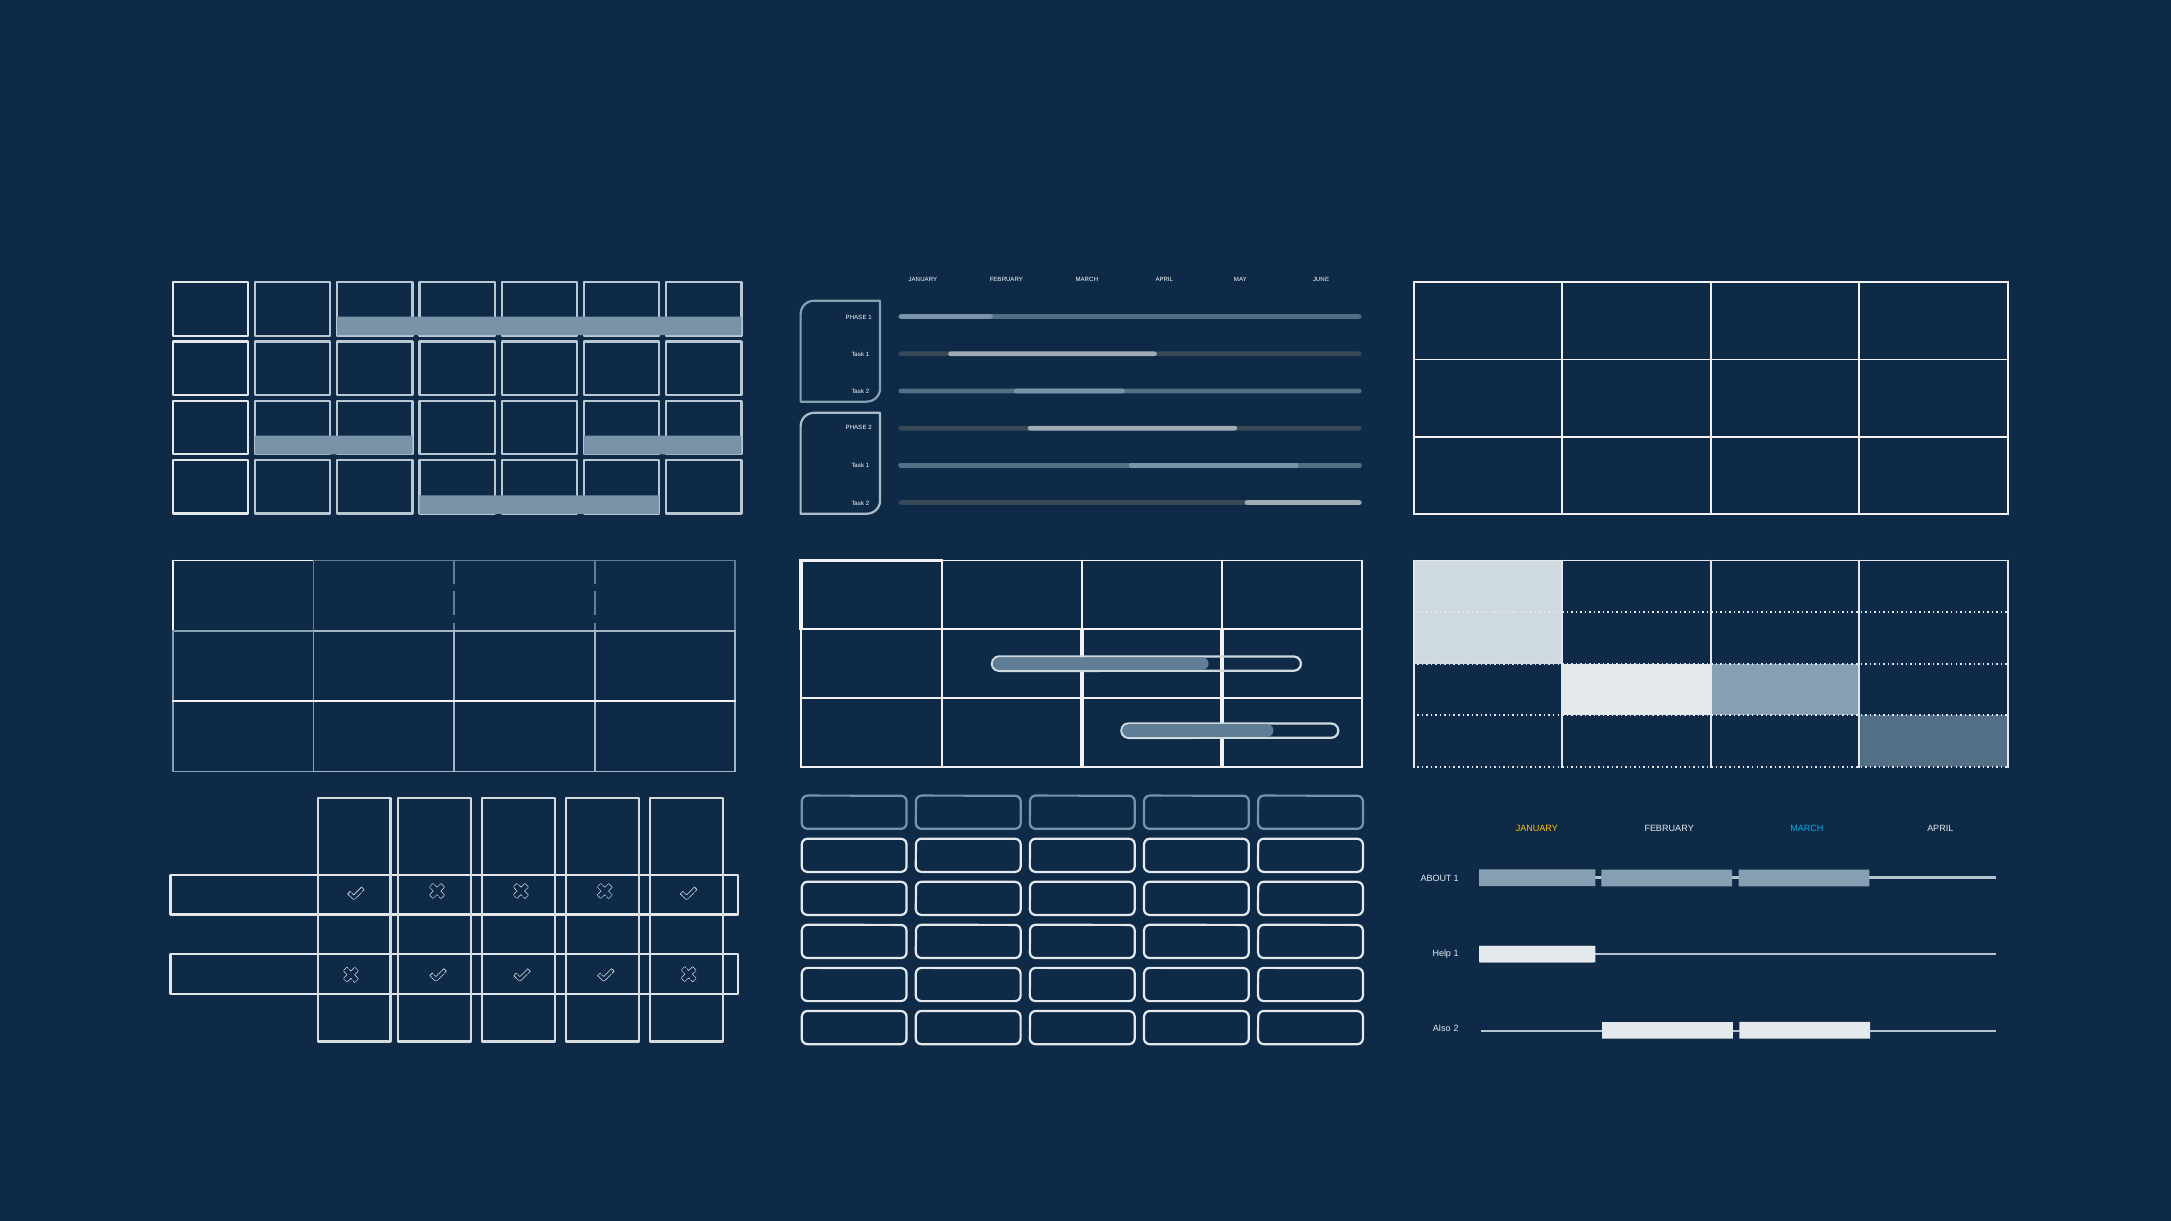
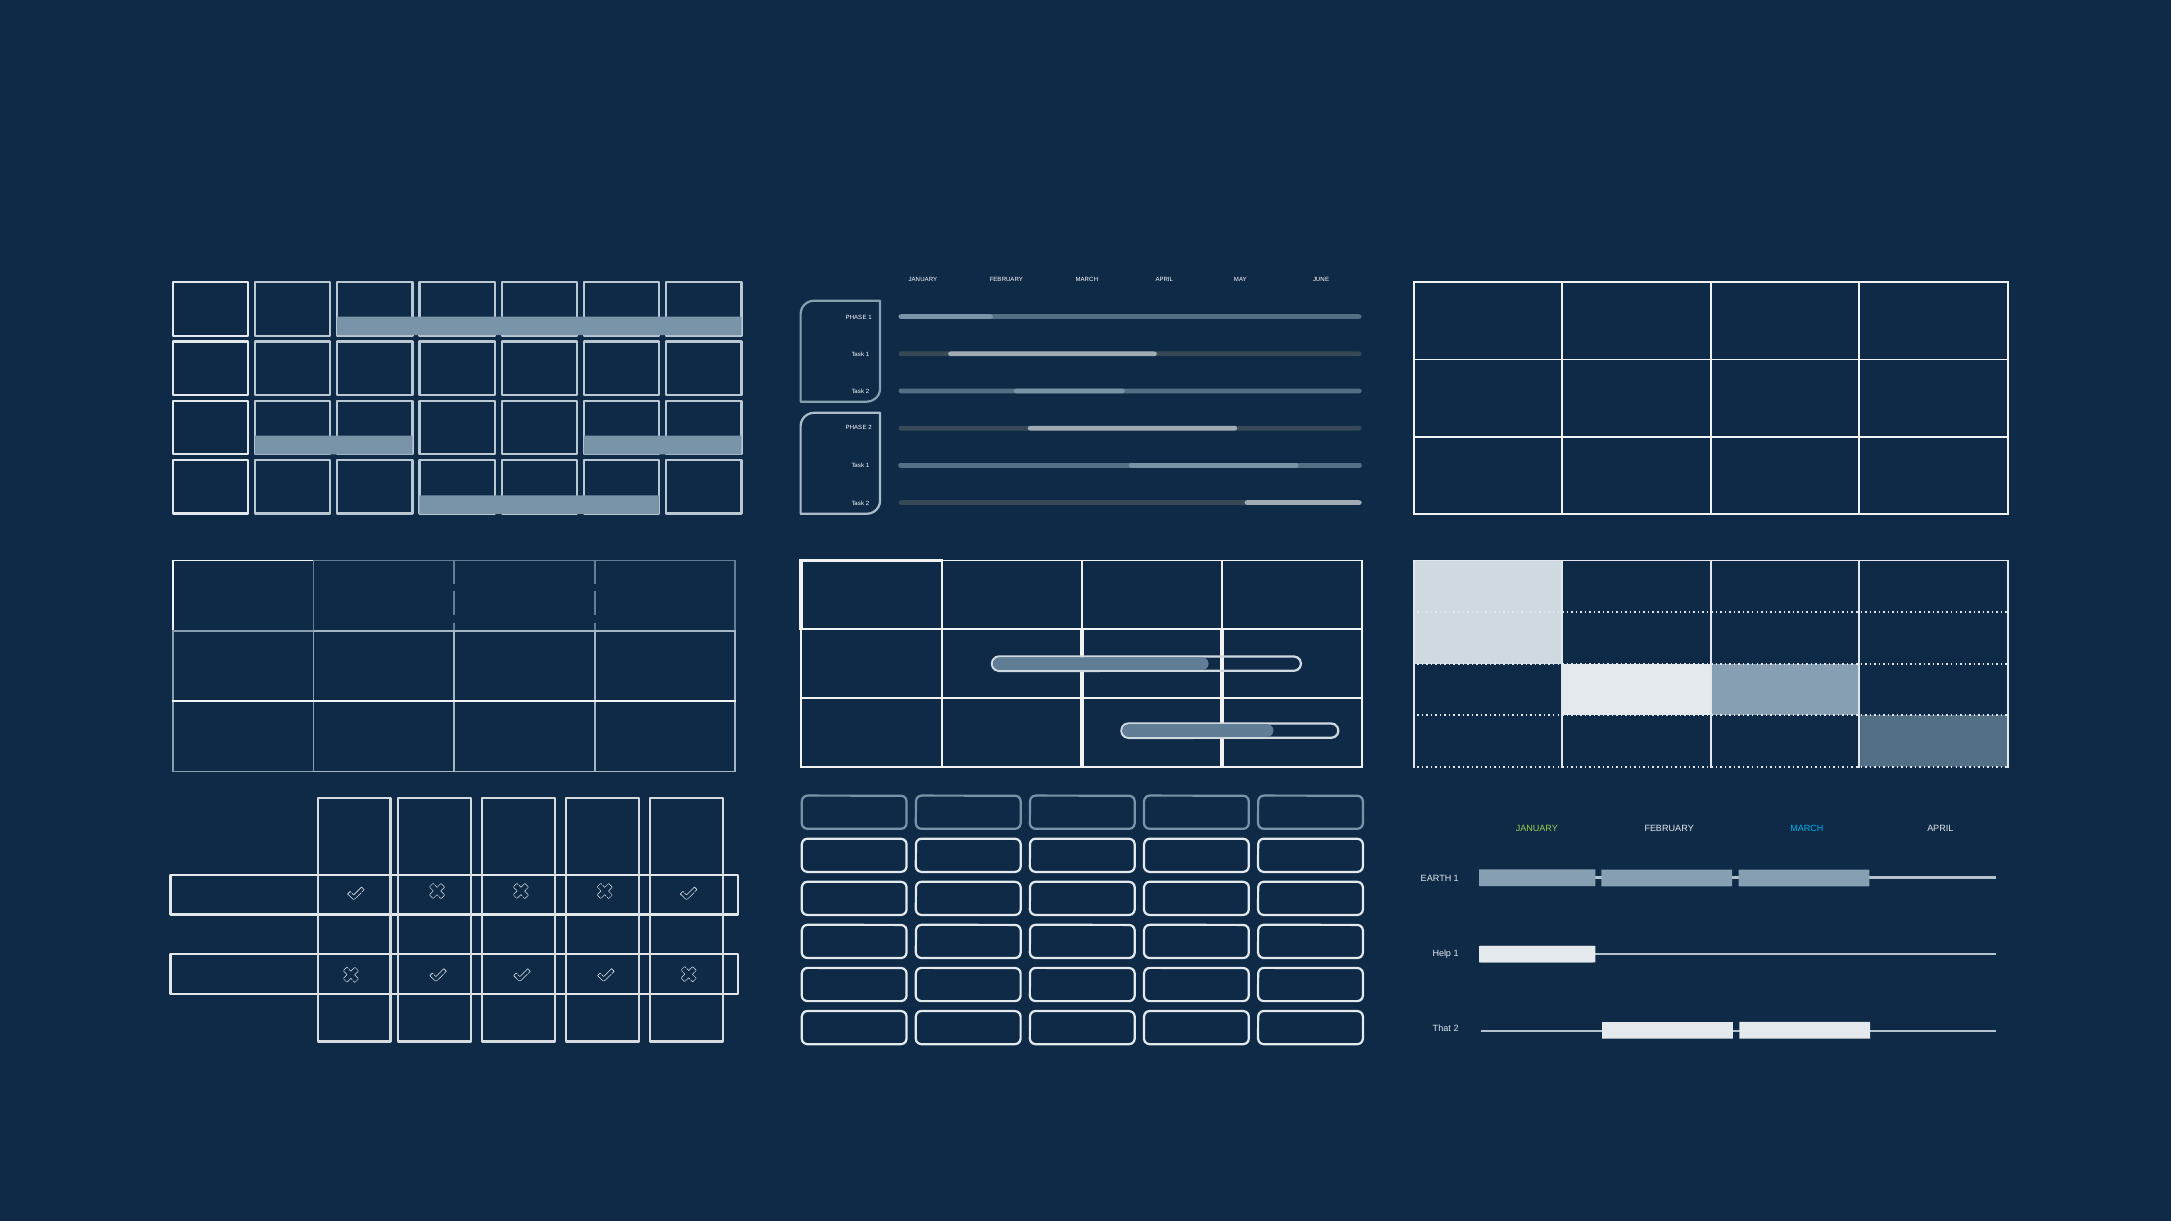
JANUARY colour: yellow -> light green (1537, 828)
ABOUT: ABOUT -> EARTH (1436, 878)
Also: Also -> That (1442, 1028)
